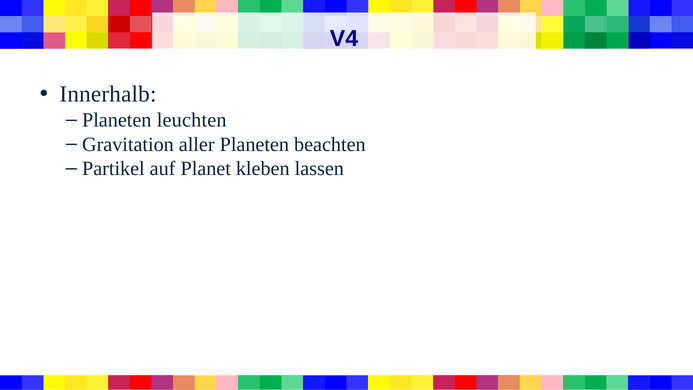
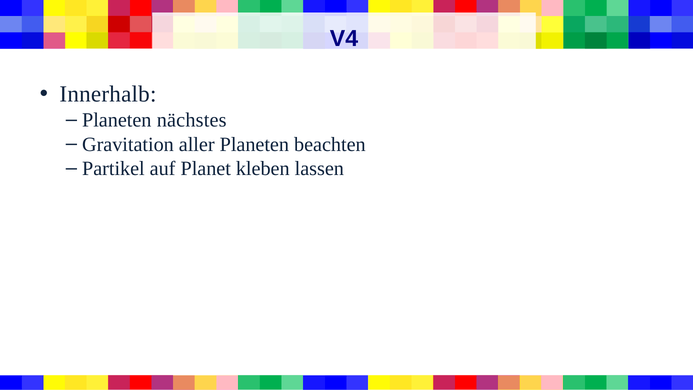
leuchten: leuchten -> nächstes (192, 120)
